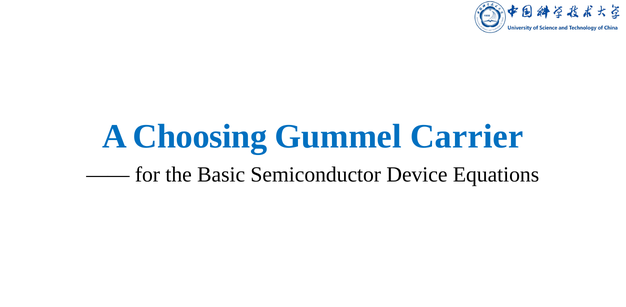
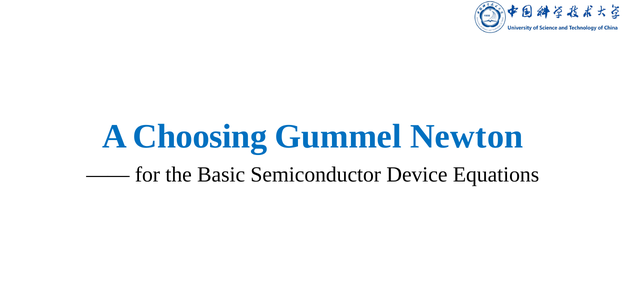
Carrier: Carrier -> Newton (467, 137)
